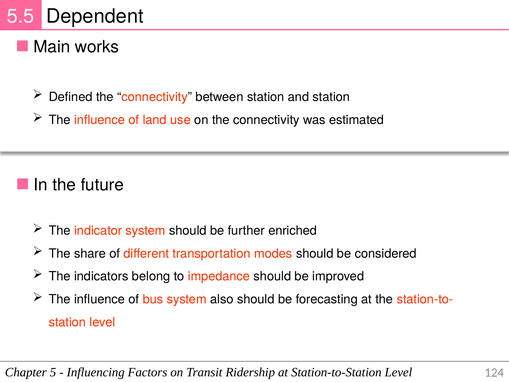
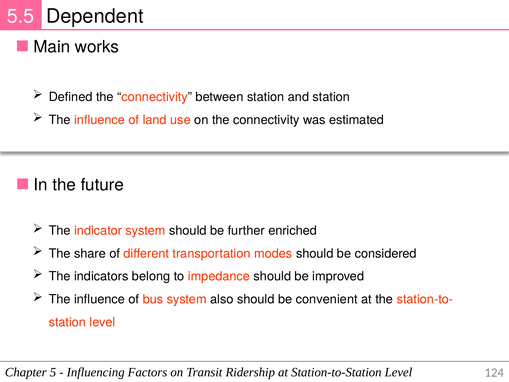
forecasting: forecasting -> convenient (327, 299)
